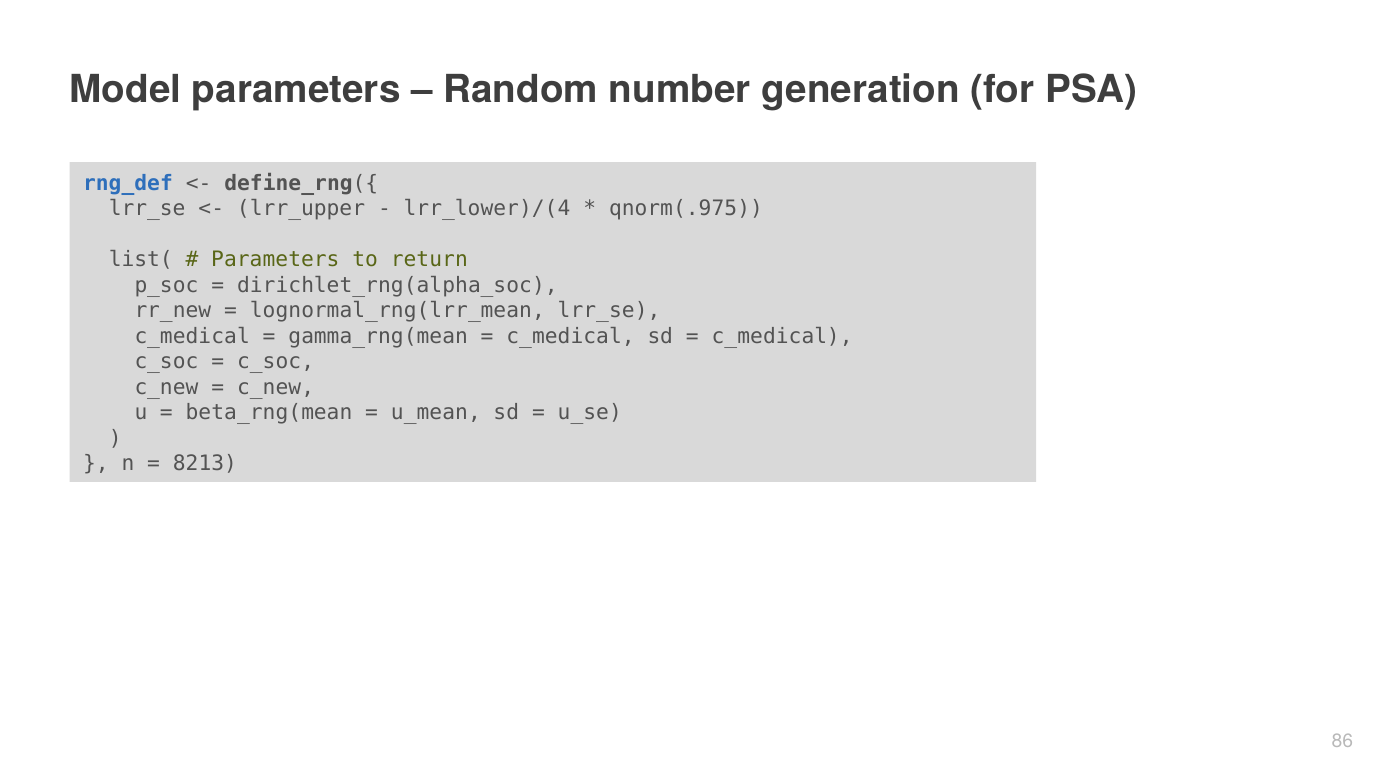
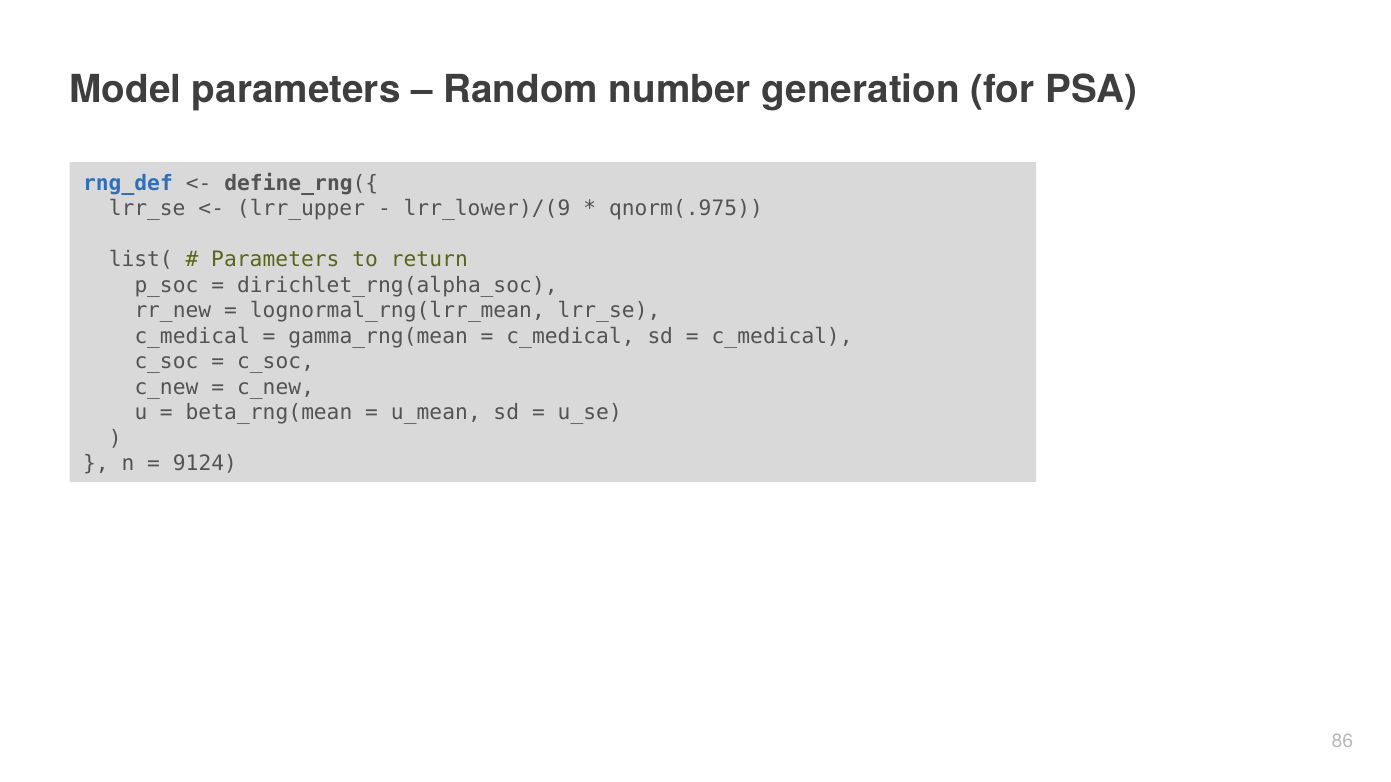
lrr_lower)/(4: lrr_lower)/(4 -> lrr_lower)/(9 (487, 209)
8213: 8213 -> 9124 (205, 464)
